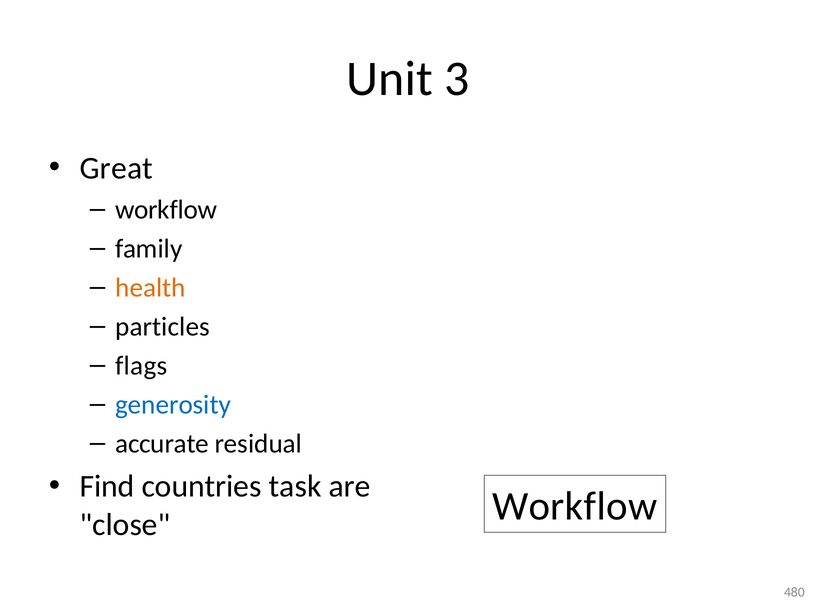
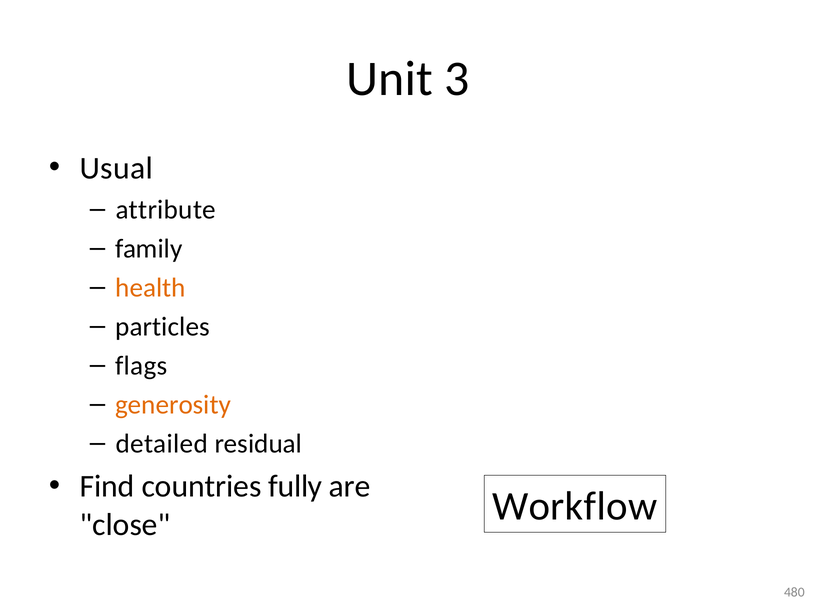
Great: Great -> Usual (116, 168)
workflow: workflow -> attribute (166, 210)
generosity colour: blue -> orange (173, 405)
accurate: accurate -> detailed (162, 444)
task: task -> fully (295, 487)
